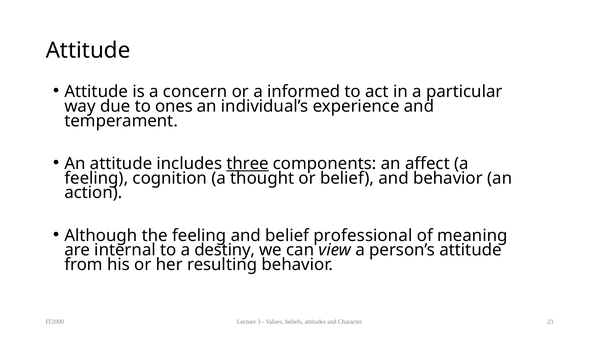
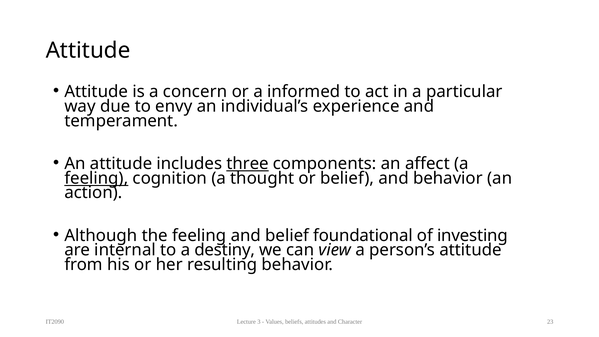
ones: ones -> envy (174, 106)
feeling underline: none -> present (96, 178)
professional: professional -> foundational (363, 235)
meaning: meaning -> investing (472, 235)
